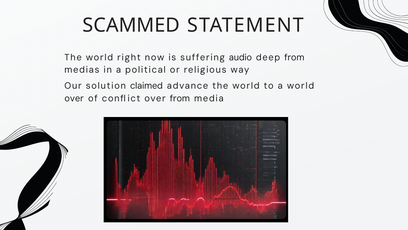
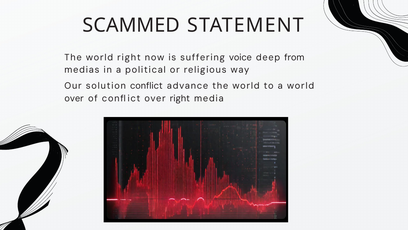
audio: audio -> voice (240, 57)
solution claimed: claimed -> conflict (146, 86)
over from: from -> right (180, 98)
